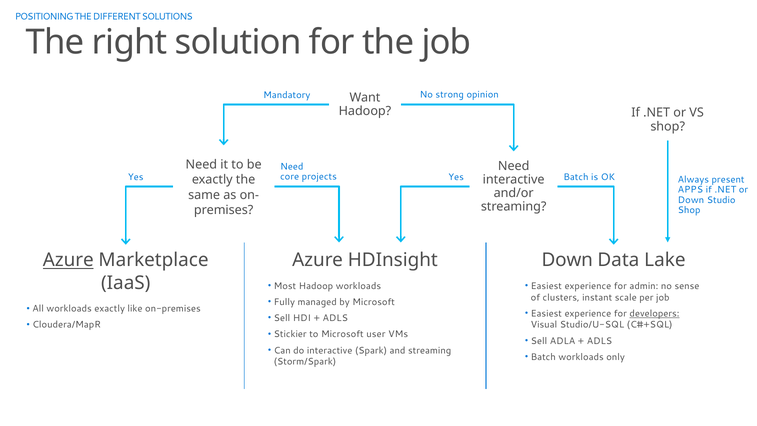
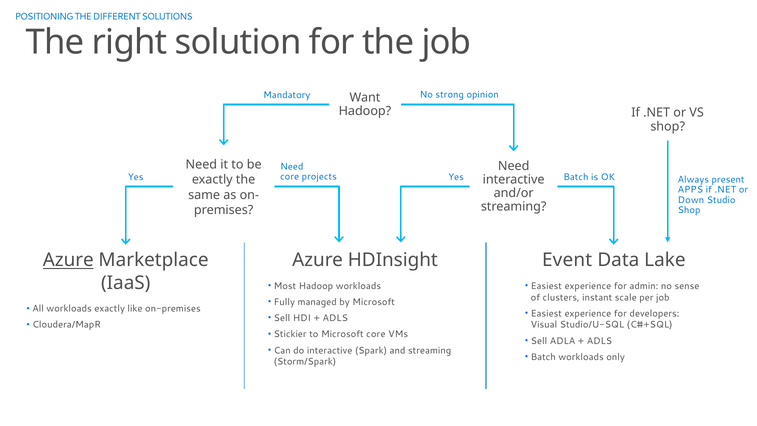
Down: Down -> Event (567, 260)
developers underline: present -> none (654, 313)
Microsoft user: user -> core (376, 334)
